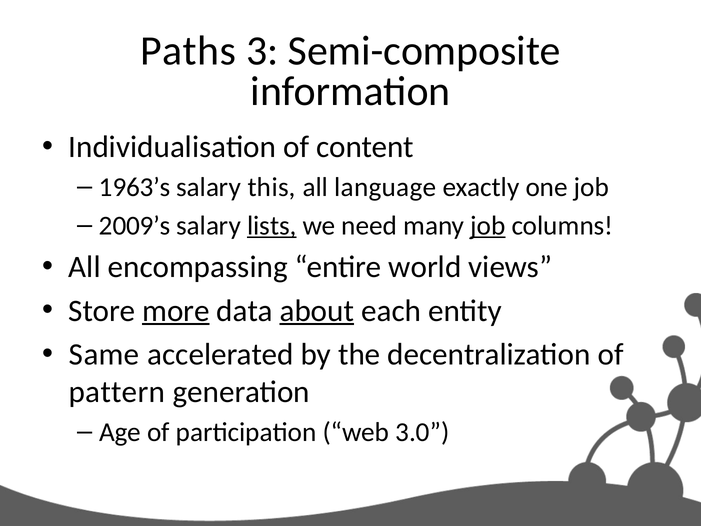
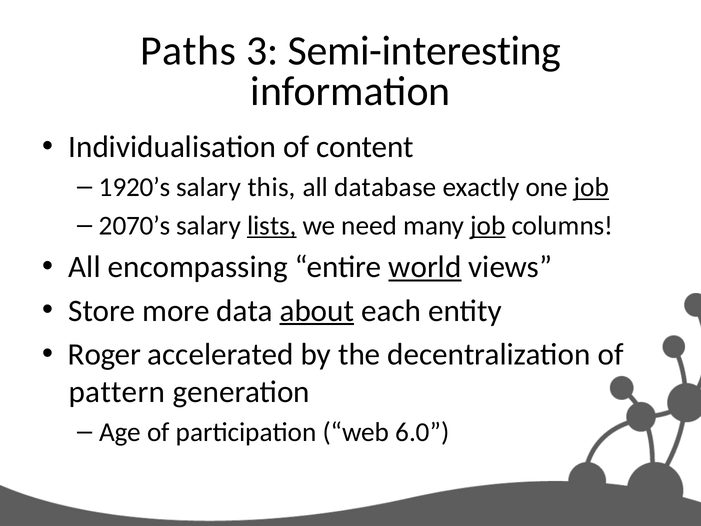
Semi-composite: Semi-composite -> Semi-interesting (425, 51)
1963’s: 1963’s -> 1920’s (135, 187)
language: language -> database (385, 187)
job underline: none -> present (591, 187)
2009’s: 2009’s -> 2070’s (135, 225)
world underline: none -> present (425, 267)
more underline: present -> none (176, 311)
Same: Same -> Roger (104, 354)
3.0: 3.0 -> 6.0 (422, 432)
